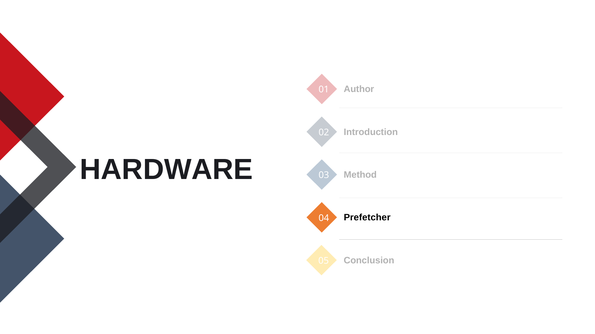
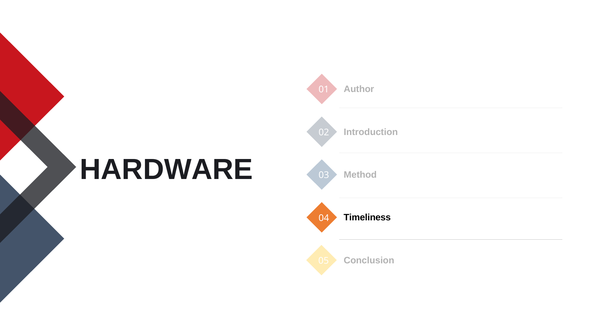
Prefetcher: Prefetcher -> Timeliness (367, 218)
